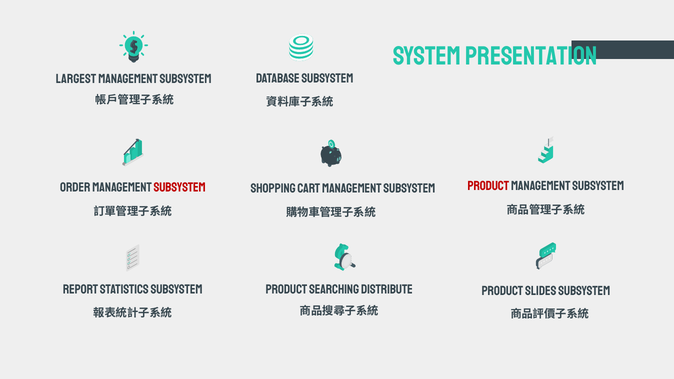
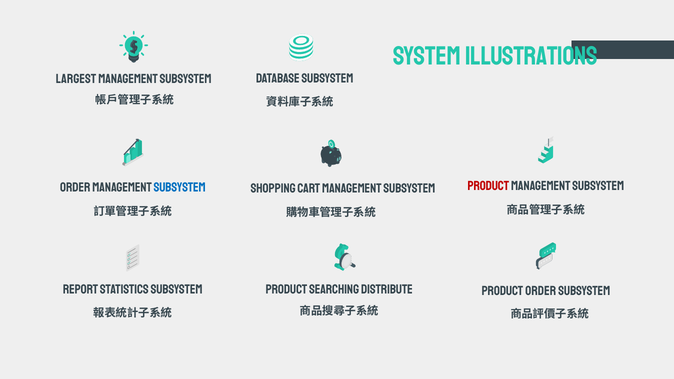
presentation: presentation -> illustrations (531, 56)
Subsystem colour: red -> blue (180, 188)
Product Slides: Slides -> Order (541, 291)
